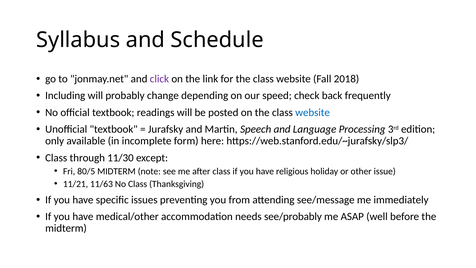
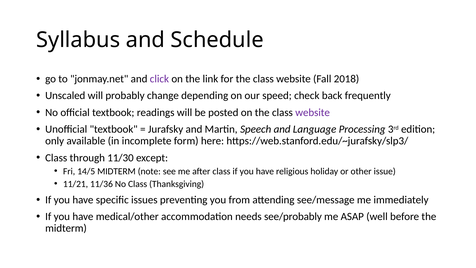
Including: Including -> Unscaled (65, 96)
website colour: blue -> purple (313, 112)
80/5: 80/5 -> 14/5 (86, 171)
11/63: 11/63 -> 11/36 (102, 184)
